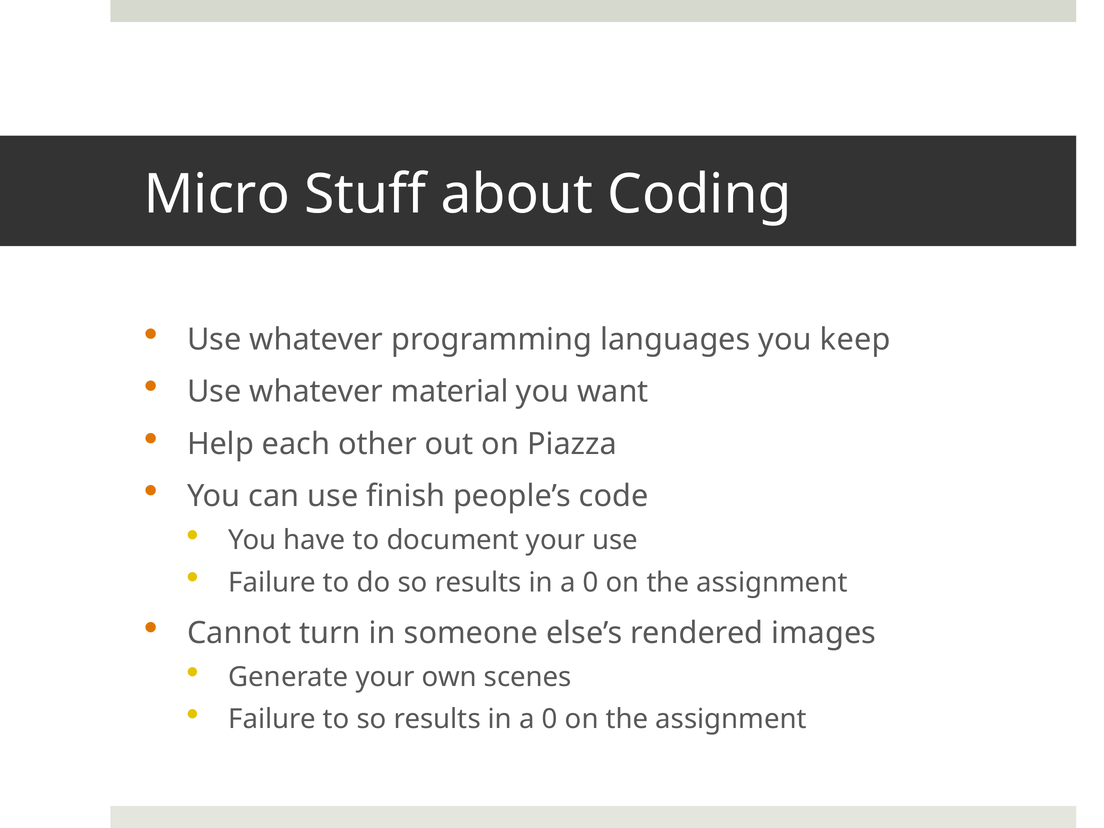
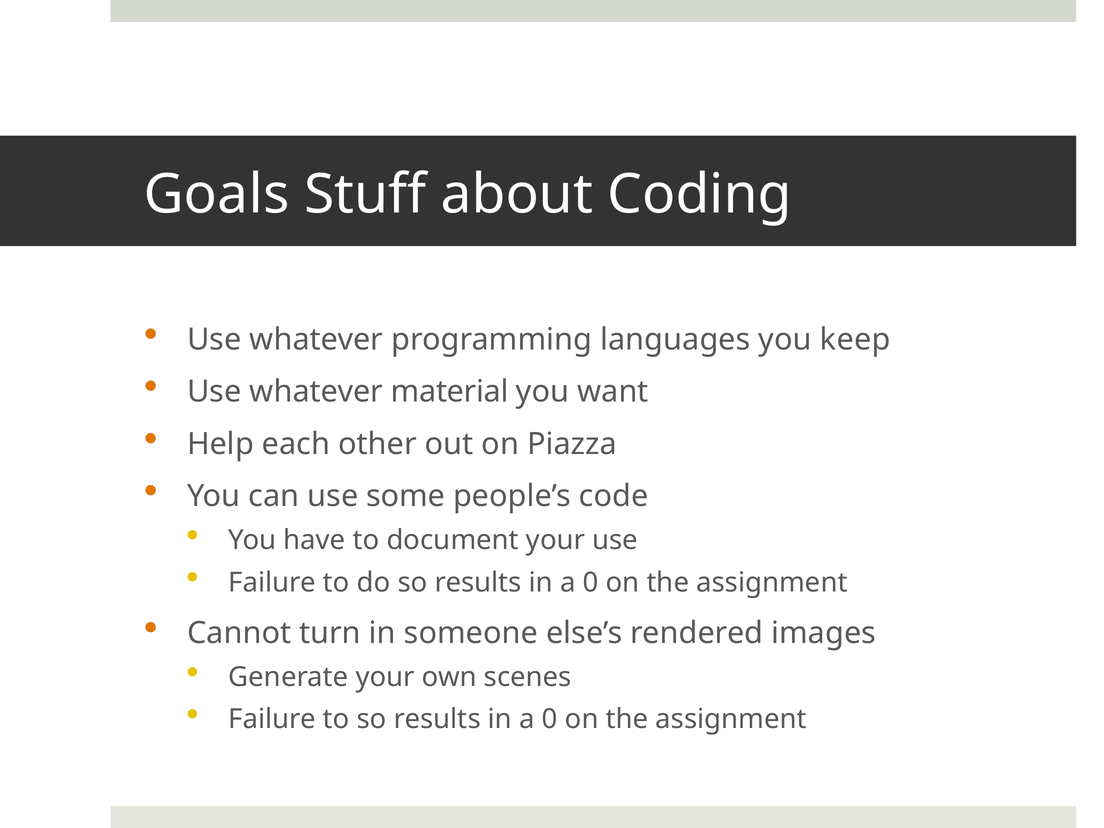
Micro: Micro -> Goals (217, 195)
finish: finish -> some (406, 496)
